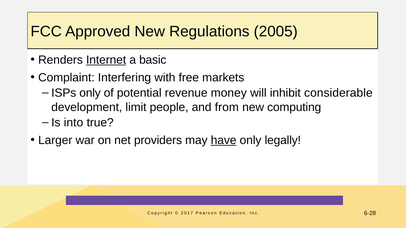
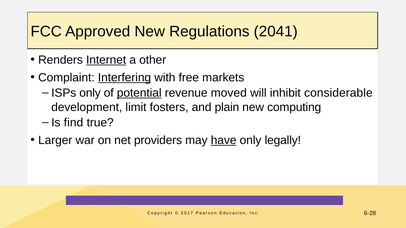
2005: 2005 -> 2041 (276, 32)
basic: basic -> other (153, 60)
Interfering underline: none -> present (124, 78)
potential underline: none -> present (139, 93)
money: money -> moved (229, 93)
people: people -> fosters (169, 107)
from: from -> plain (227, 107)
into: into -> find (74, 123)
